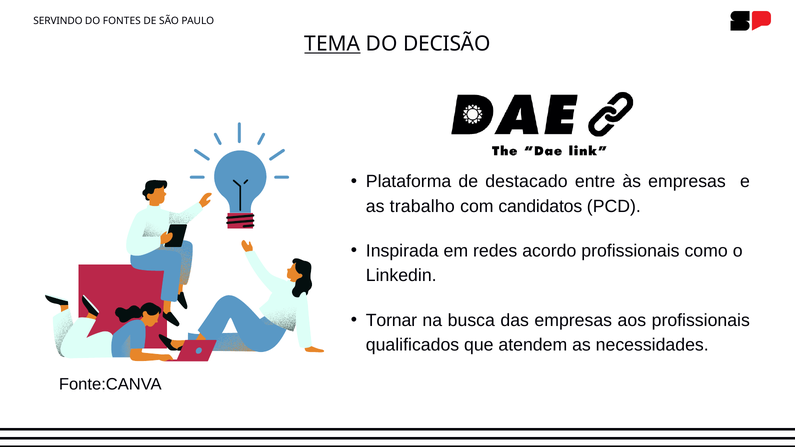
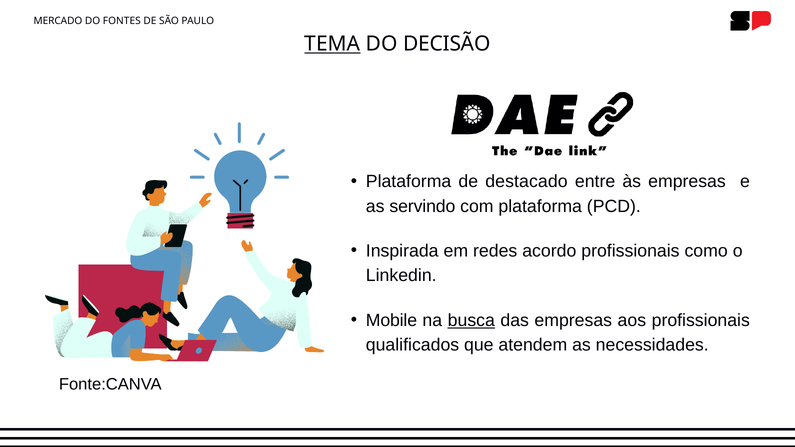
SERVINDO: SERVINDO -> MERCADO (58, 21)
trabalho: trabalho -> servindo (422, 206)
com candidatos: candidatos -> plataforma (540, 206)
Tornar: Tornar -> Mobile (391, 320)
busca underline: none -> present (471, 320)
